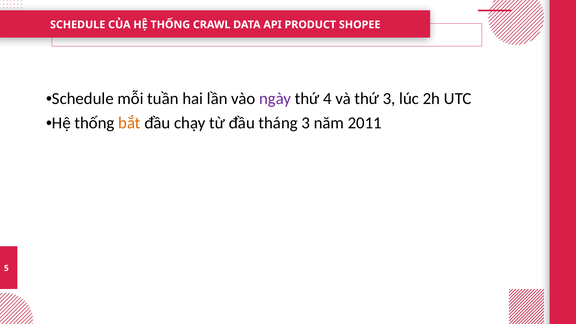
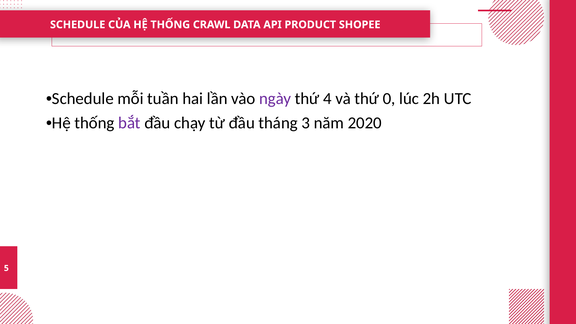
thứ 3: 3 -> 0 (389, 99)
bắt colour: orange -> purple (129, 123)
2011: 2011 -> 2020 (365, 123)
